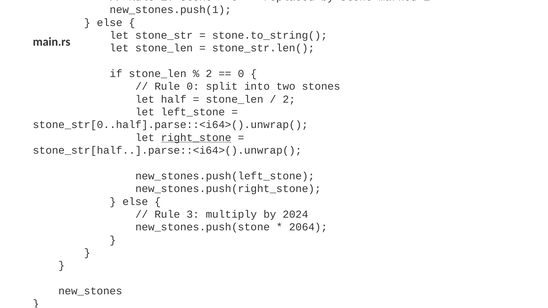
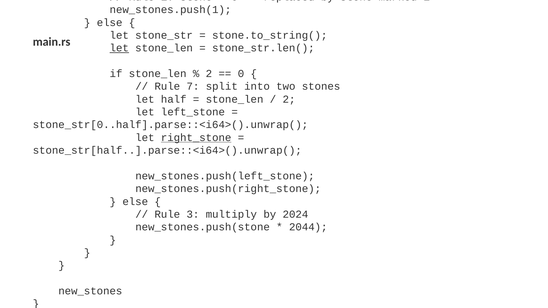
let underline: none -> present (119, 48)
Rule 0: 0 -> 7 (193, 87)
2064: 2064 -> 2044 (308, 227)
